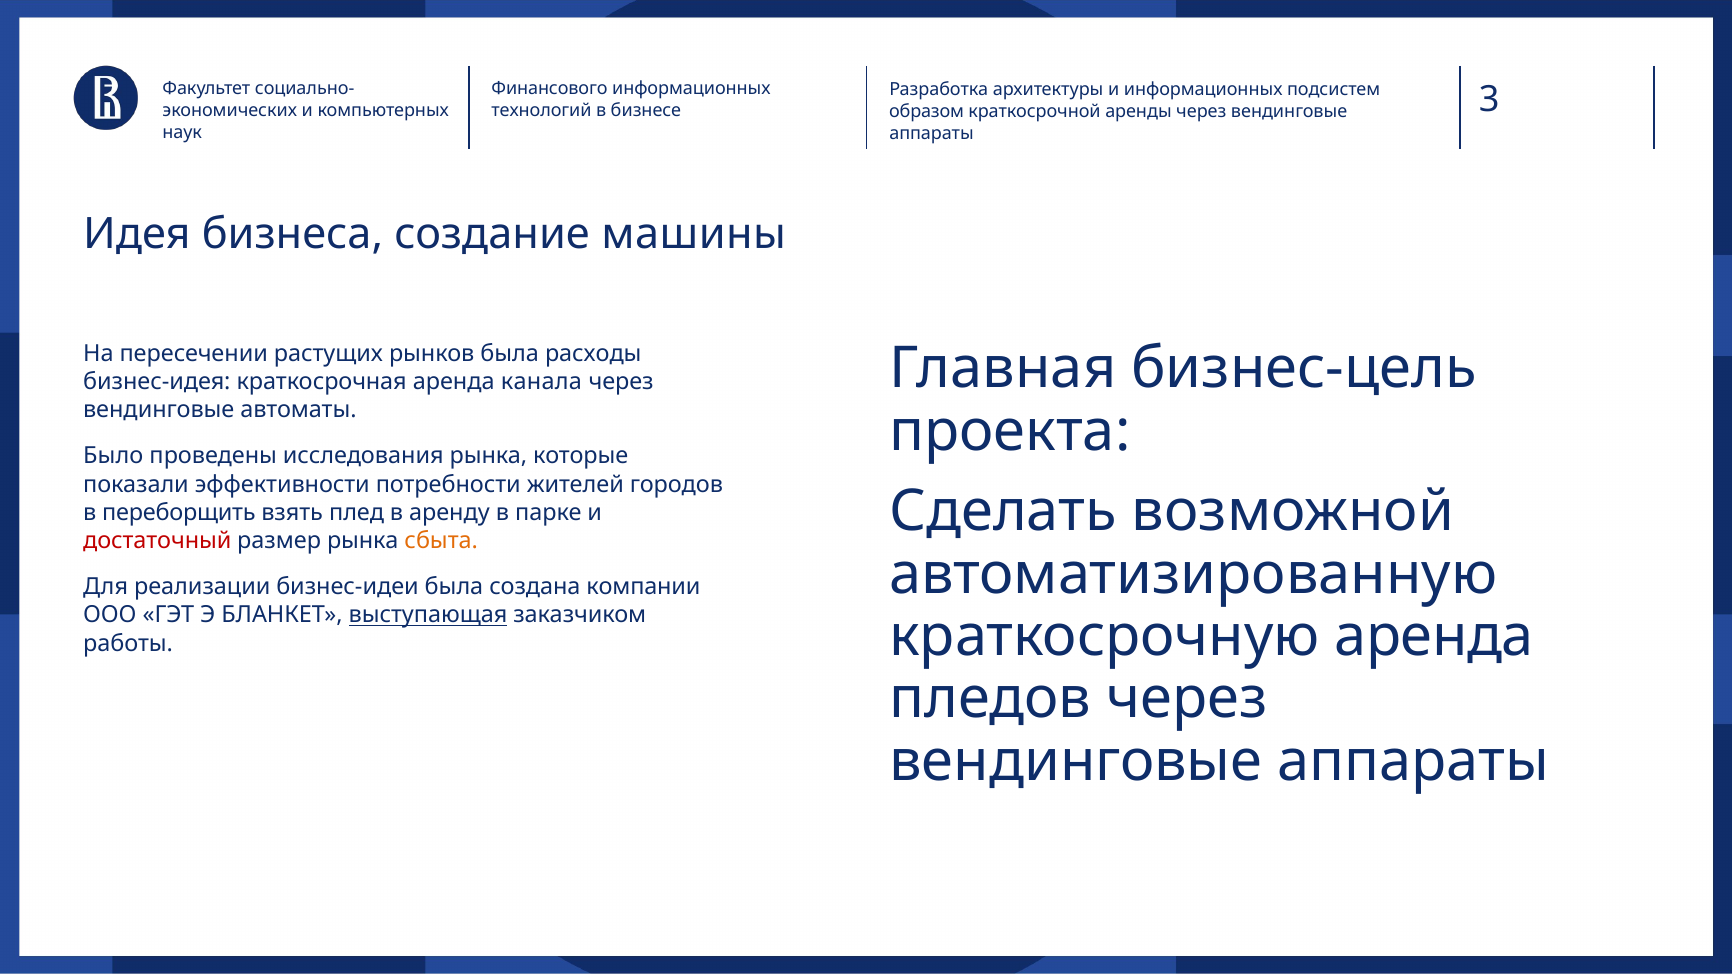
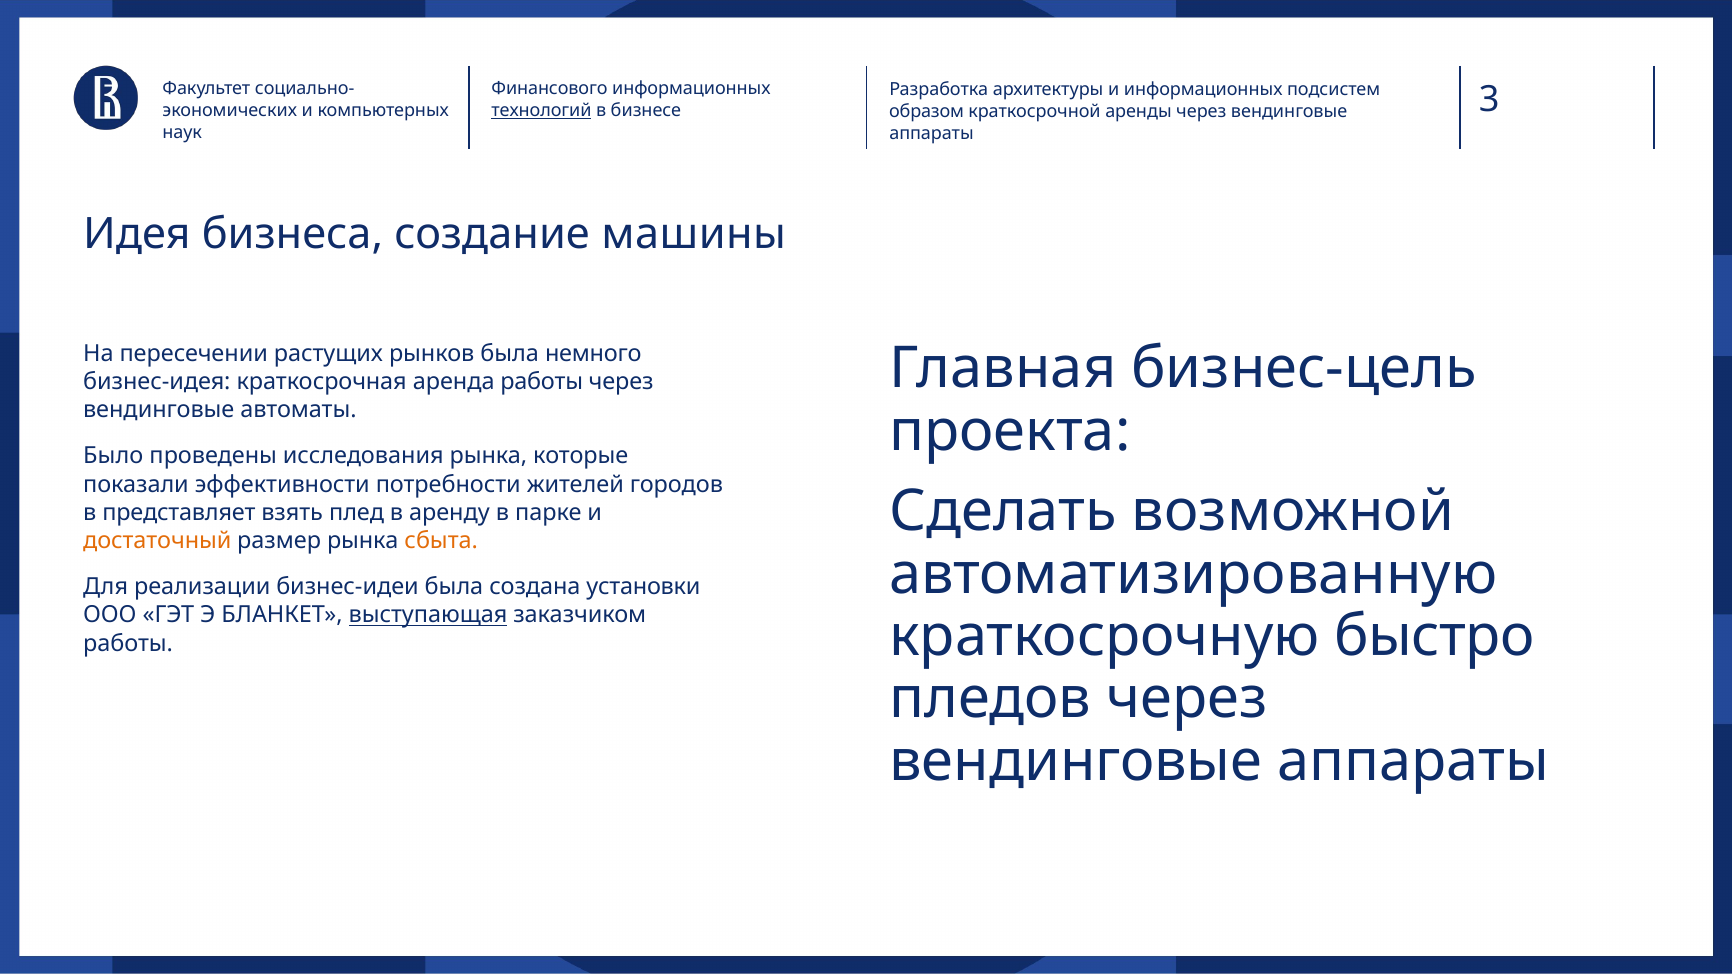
технологий underline: none -> present (541, 111)
расходы: расходы -> немного (593, 354)
аренда канала: канала -> работы (542, 382)
переборщить: переборщить -> представляет (179, 513)
достаточный colour: red -> orange (157, 541)
компании: компании -> установки (643, 587)
краткосрочную аренда: аренда -> быстро (1434, 637)
